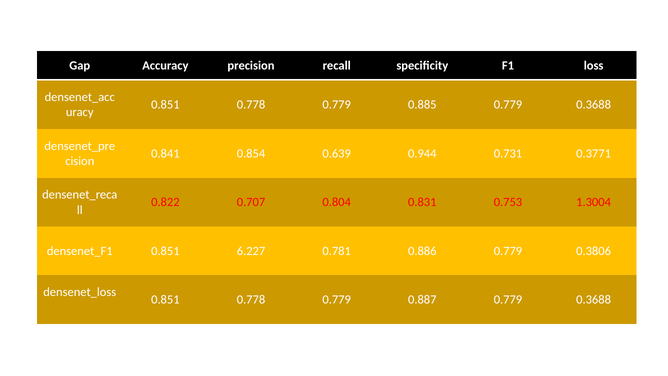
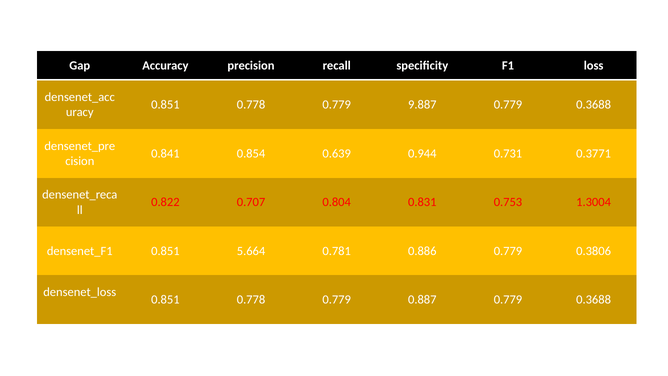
0.885: 0.885 -> 9.887 (422, 105)
6.227: 6.227 -> 5.664 (251, 251)
